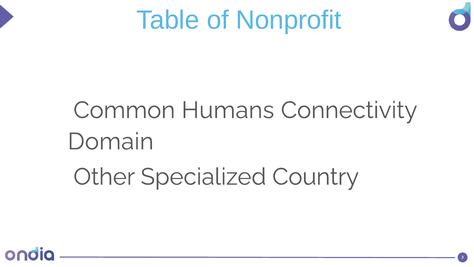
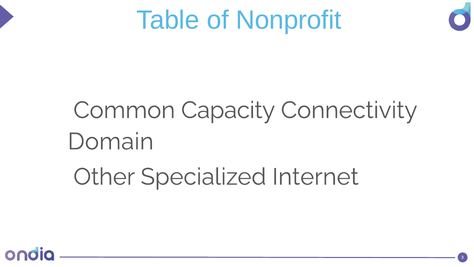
Humans: Humans -> Capacity (228, 110)
Country: Country -> Internet (315, 177)
